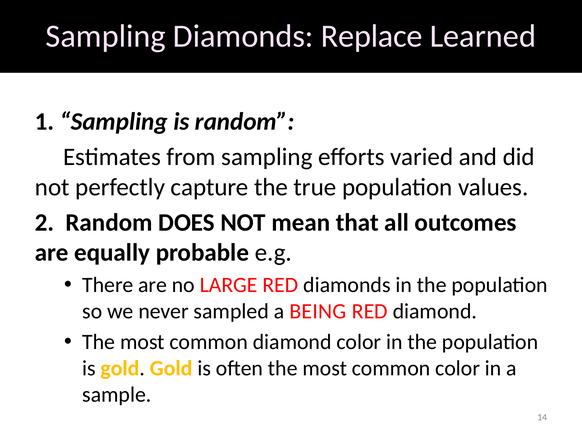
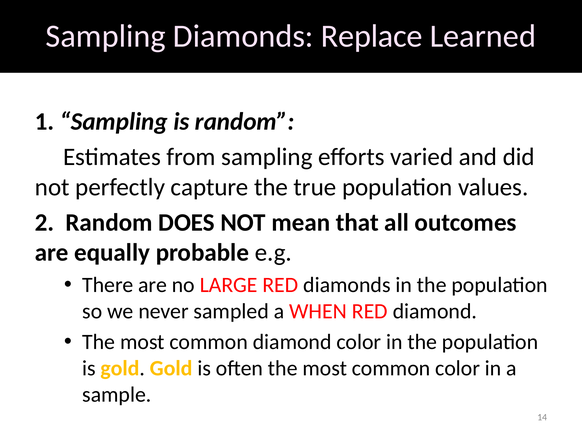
BEING: BEING -> WHEN (318, 311)
